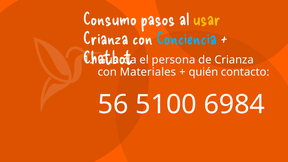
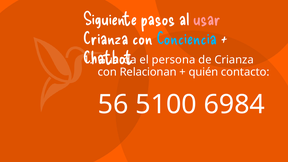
Consumo: Consumo -> Siguiente (110, 19)
usar colour: yellow -> pink (207, 19)
Materiales: Materiales -> Relacionan (148, 72)
